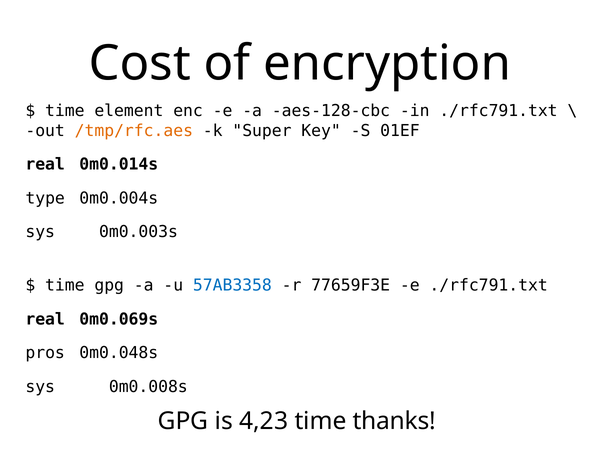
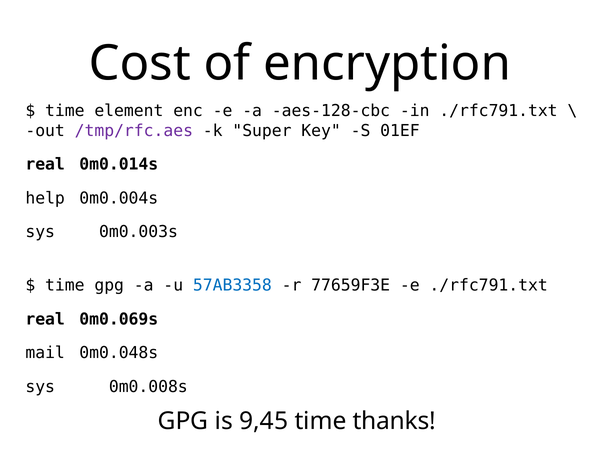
/tmp/rfc.aes colour: orange -> purple (134, 131)
type: type -> help (45, 198)
pros: pros -> mail (45, 353)
4,23: 4,23 -> 9,45 (264, 421)
